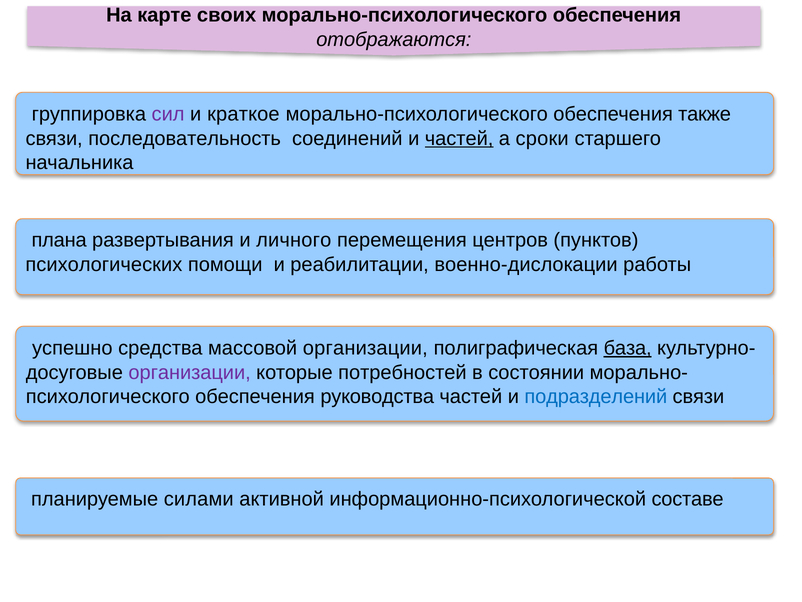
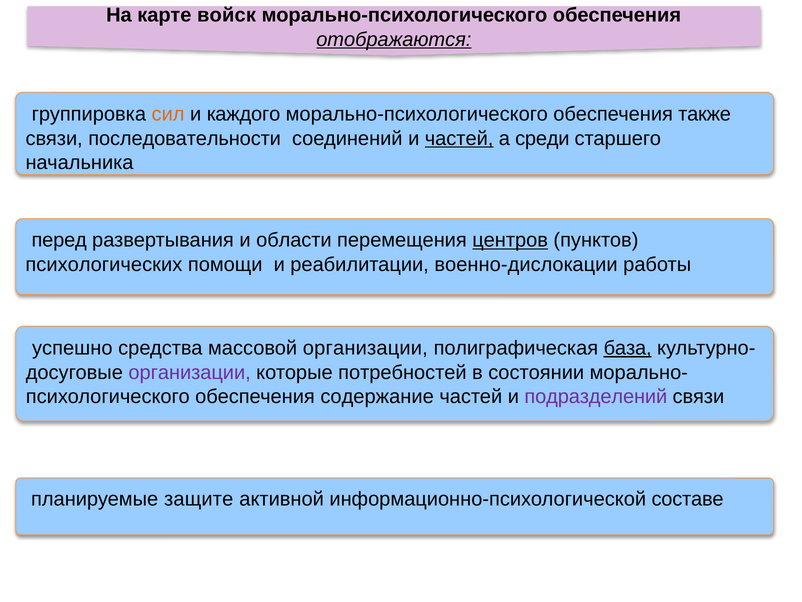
своих: своих -> войск (226, 15)
отображаются underline: none -> present (394, 39)
сил colour: purple -> orange (168, 114)
краткое: краткое -> каждого (244, 114)
последовательность: последовательность -> последовательности (185, 138)
сроки: сроки -> среди (542, 138)
плана: плана -> перед (59, 240)
личного: личного -> области (294, 240)
центров underline: none -> present (510, 240)
руководства: руководства -> содержание (377, 396)
подразделений colour: blue -> purple (596, 396)
силами: силами -> защите (199, 499)
